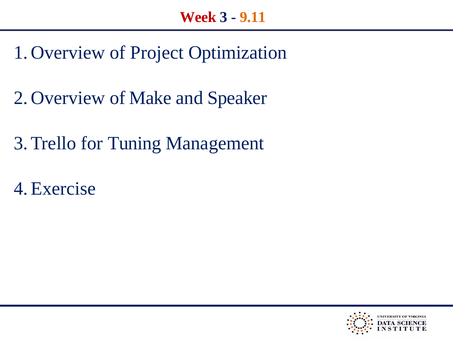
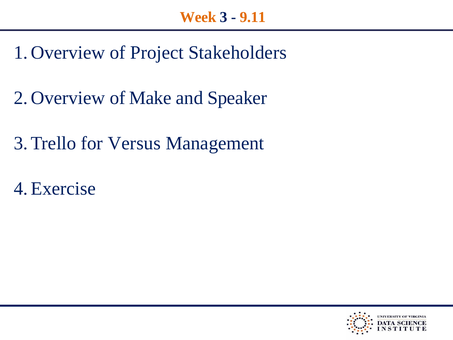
Week colour: red -> orange (198, 17)
Optimization: Optimization -> Stakeholders (238, 53)
Tuning: Tuning -> Versus (134, 143)
